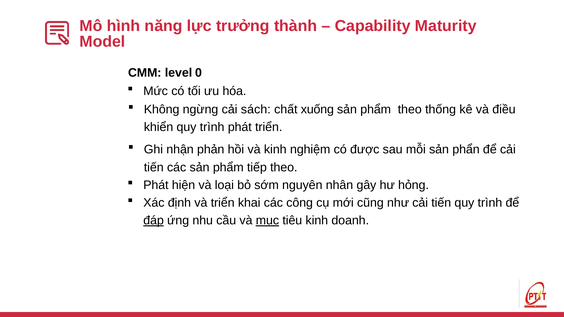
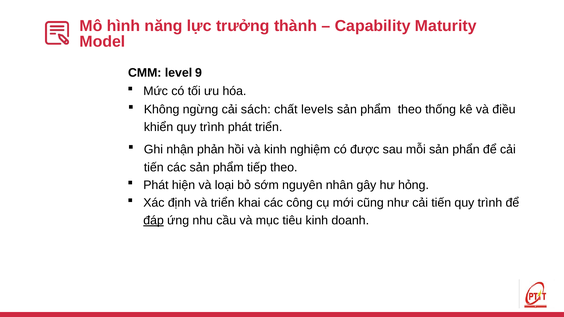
0: 0 -> 9 (199, 73)
xuống: xuống -> levels (317, 109)
mục underline: present -> none (267, 221)
